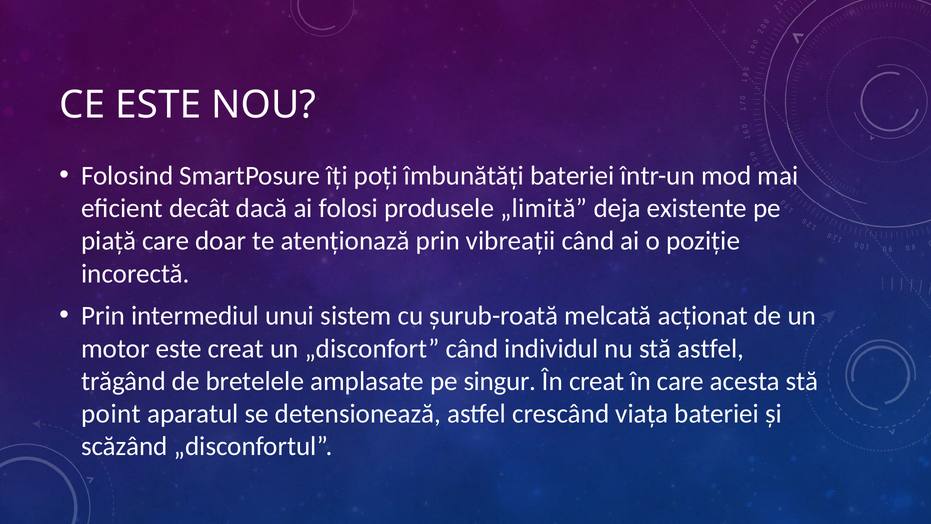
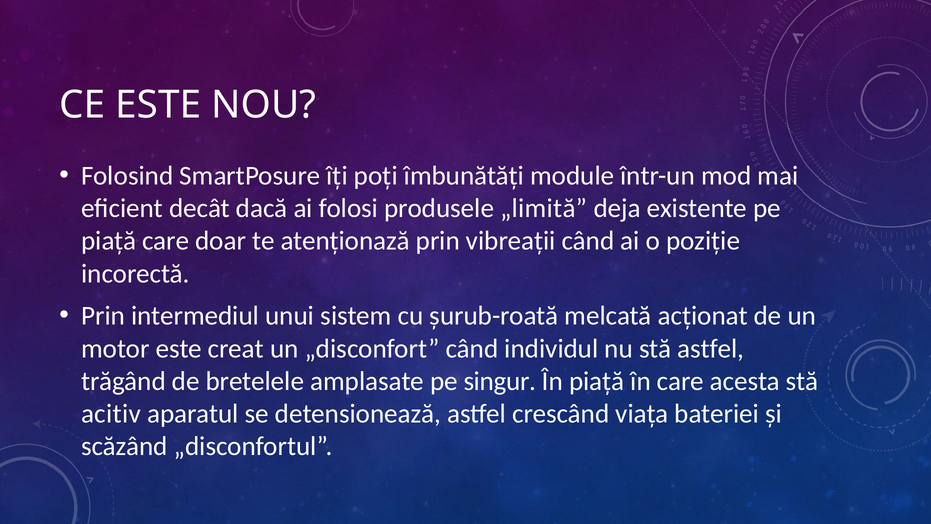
îmbunătăți bateriei: bateriei -> module (572, 176)
În creat: creat -> piață (597, 381)
point: point -> acitiv (111, 414)
